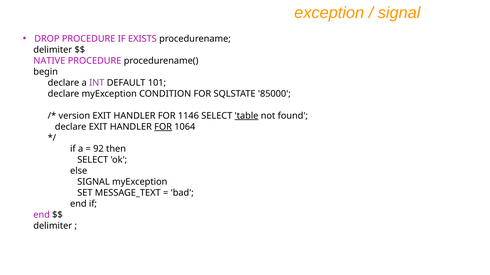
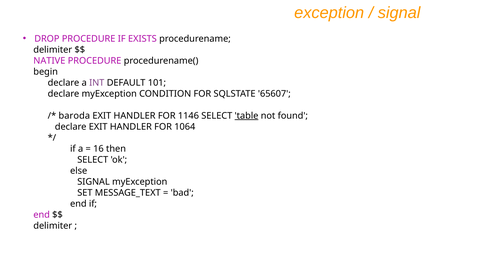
85000: 85000 -> 65607 (274, 94)
version: version -> baroda (74, 116)
FOR underline: present -> none (163, 127)
92: 92 -> 16 (98, 149)
